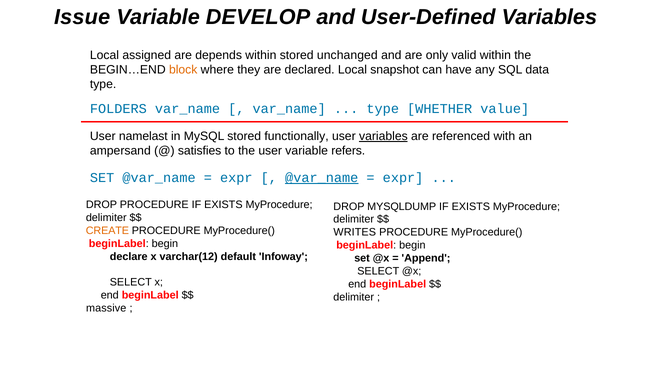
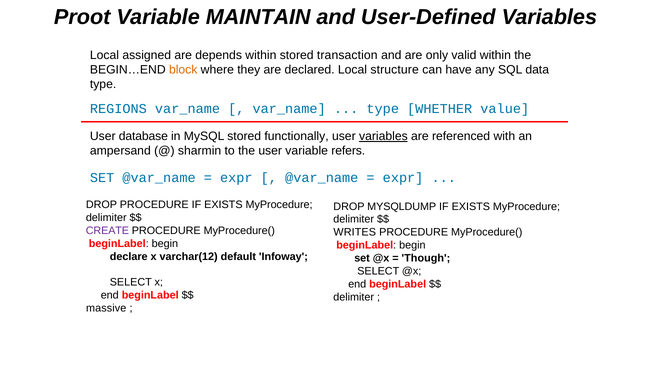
Issue: Issue -> Proot (82, 17)
DEVELOP: DEVELOP -> MAINTAIN (258, 17)
unchanged: unchanged -> transaction (347, 55)
snapshot: snapshot -> structure (395, 70)
FOLDERS: FOLDERS -> REGIONS (118, 109)
namelast: namelast -> database (143, 136)
satisfies: satisfies -> sharmin (200, 151)
@var_name underline: present -> none (322, 178)
CREATE colour: orange -> purple (107, 231)
Append: Append -> Though (426, 258)
